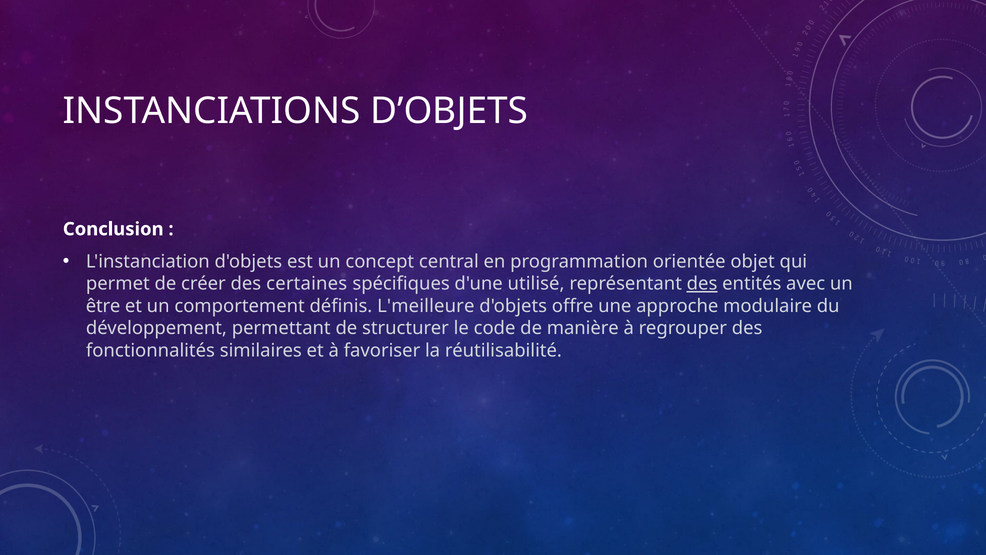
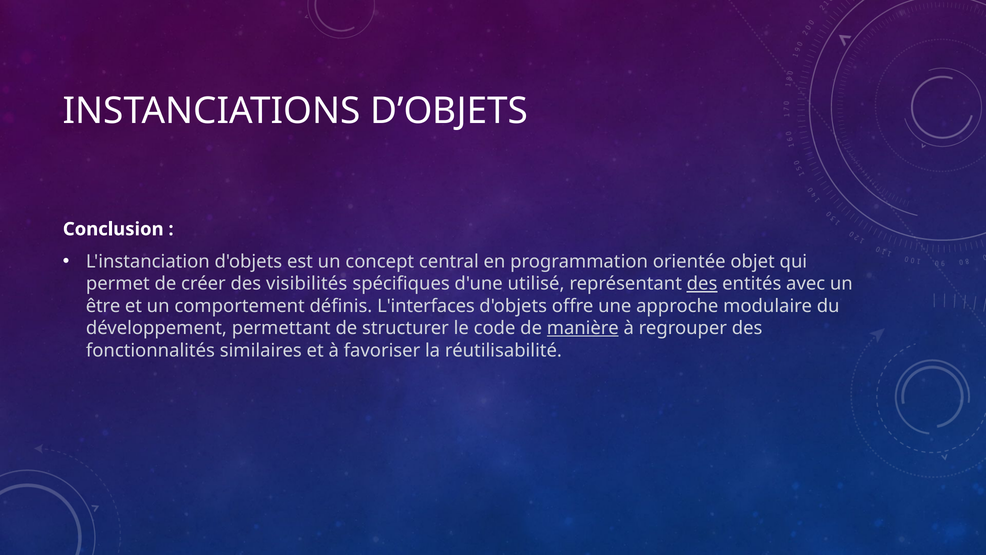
certaines: certaines -> visibilités (307, 284)
L'meilleure: L'meilleure -> L'interfaces (426, 306)
manière underline: none -> present (583, 328)
